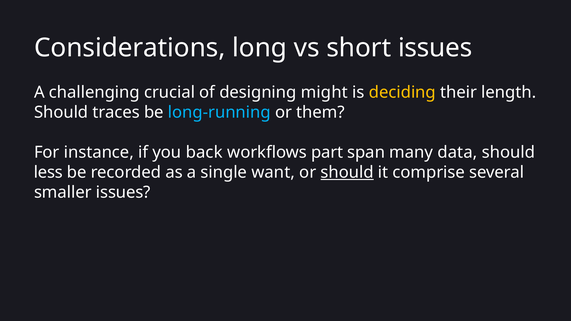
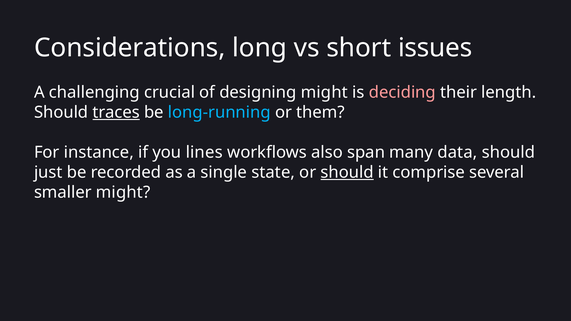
deciding colour: yellow -> pink (402, 92)
traces underline: none -> present (116, 112)
back: back -> lines (204, 152)
part: part -> also (327, 152)
less: less -> just (48, 172)
want: want -> state (273, 172)
smaller issues: issues -> might (123, 192)
